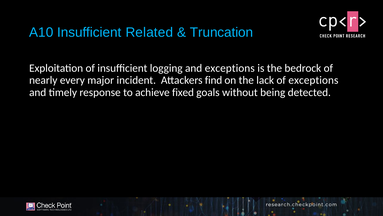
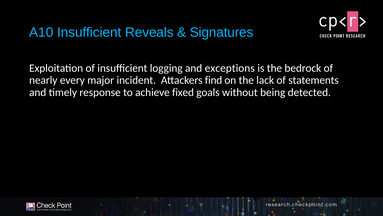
Related: Related -> Reveals (149, 32)
Truncation: Truncation -> Signatures (222, 32)
of exceptions: exceptions -> statements (314, 80)
